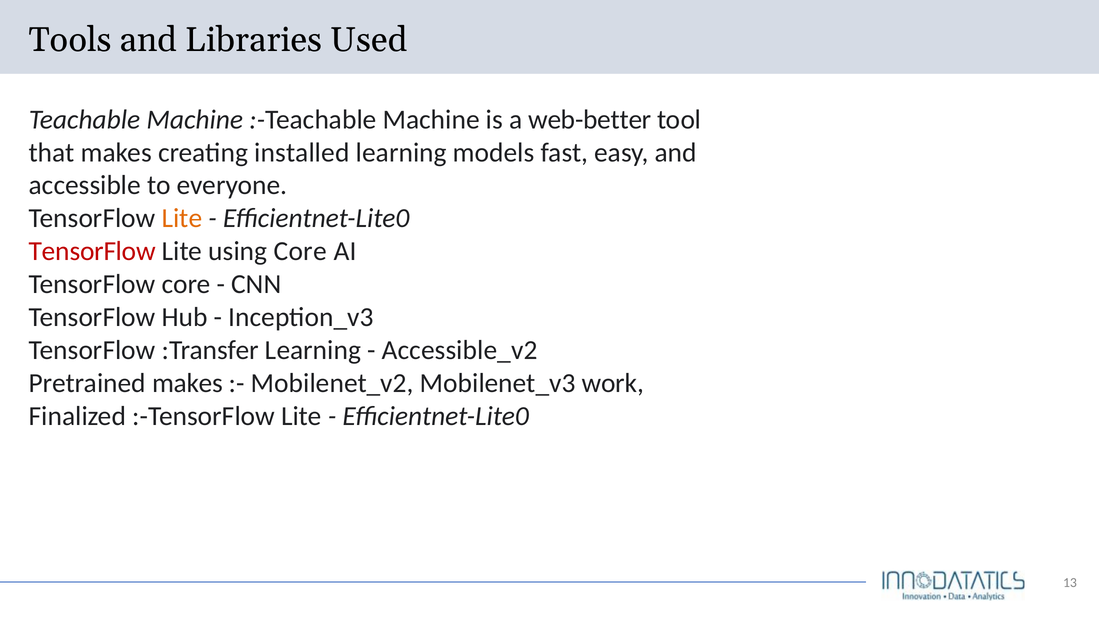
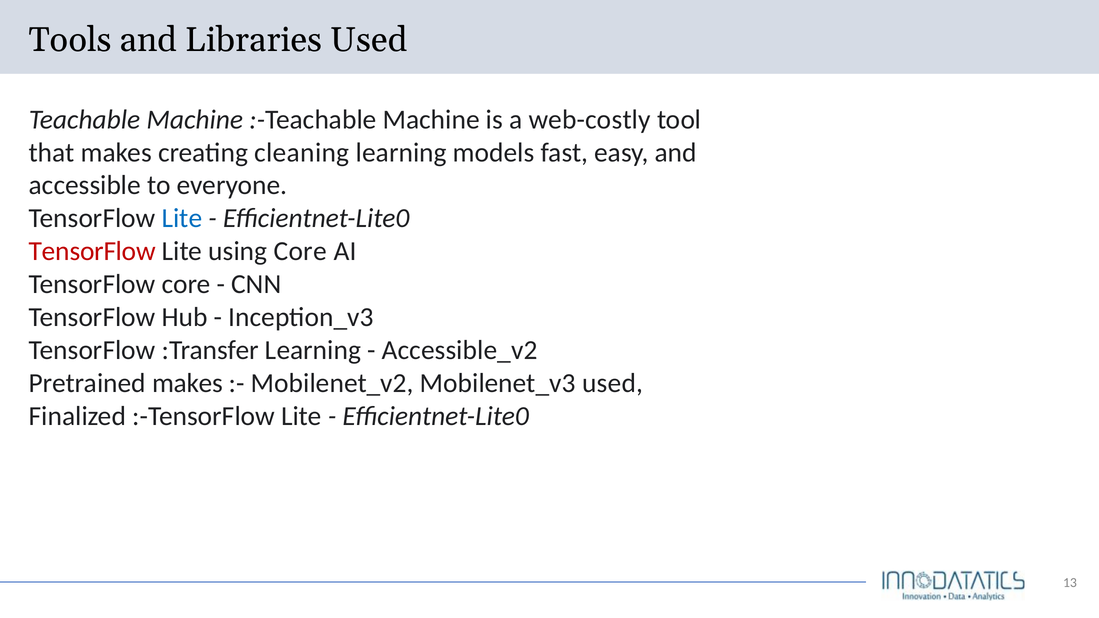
web-better: web-better -> web-costly (590, 120)
installed: installed -> cleaning (302, 153)
Lite colour: orange -> blue (182, 218)
Mobilenet_v3 work: work -> used (613, 383)
